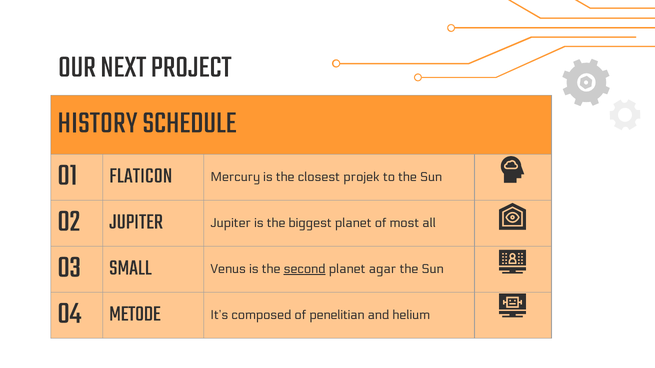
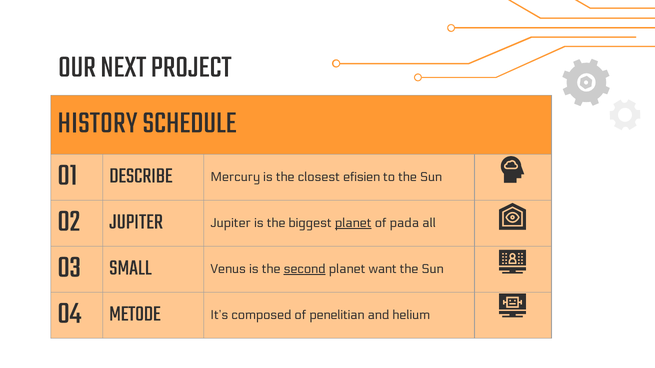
FLATICON: FLATICON -> DESCRIBE (141, 175)
projek: projek -> efisien (362, 177)
planet underline: none -> present (353, 223)
most: most -> pada (404, 223)
agar: agar -> want (383, 269)
